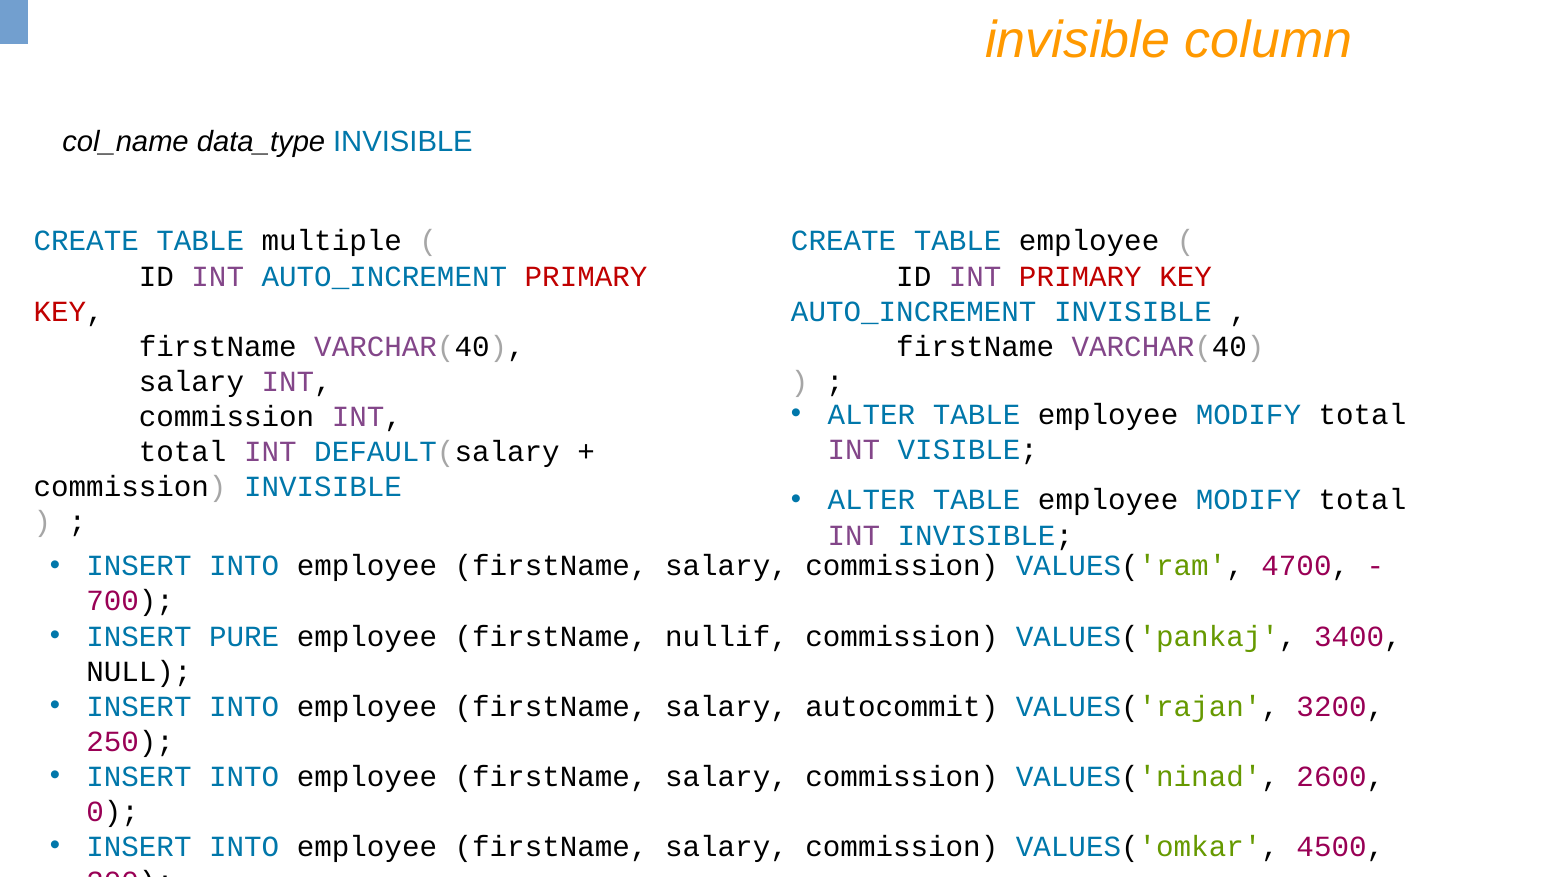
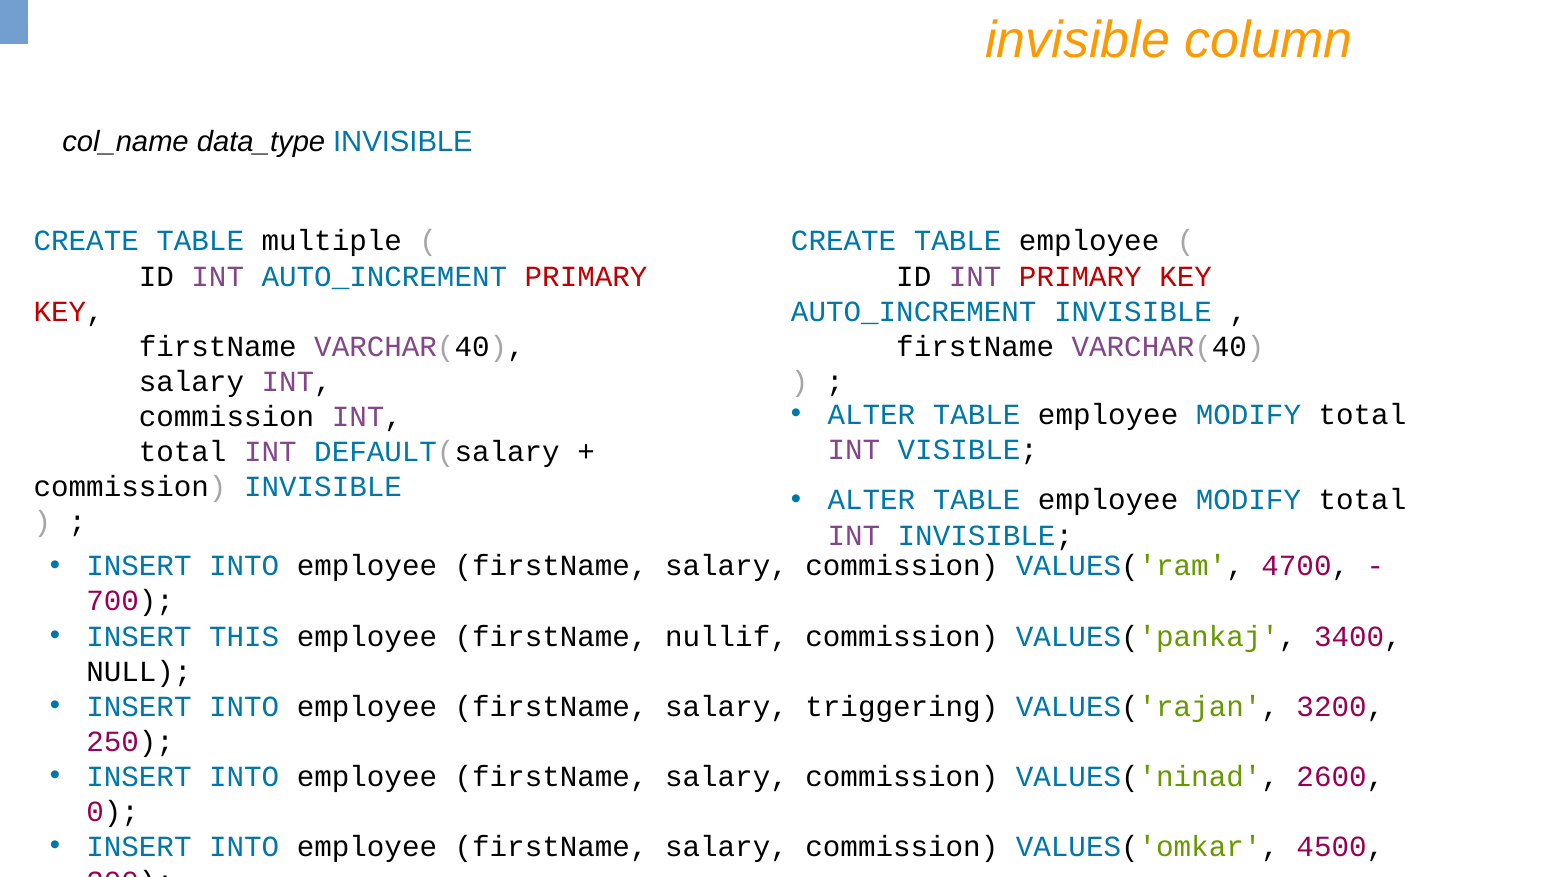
PURE: PURE -> THIS (244, 636)
autocommit: autocommit -> triggering (902, 706)
